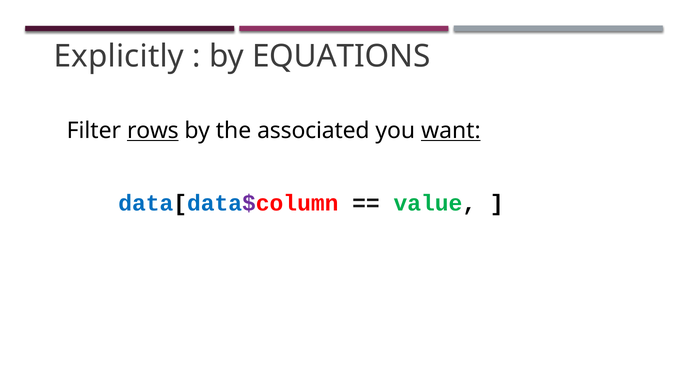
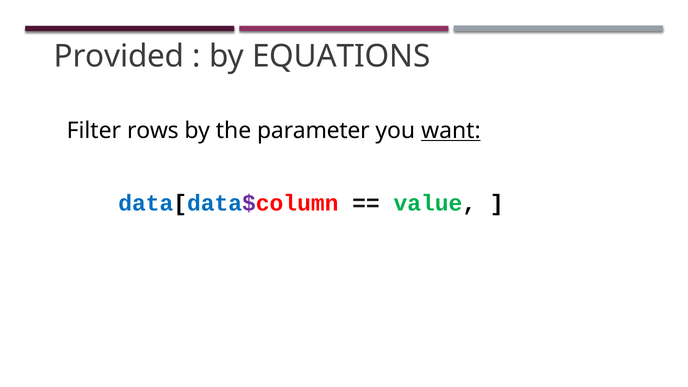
Explicitly: Explicitly -> Provided (119, 56)
rows underline: present -> none (153, 131)
associated: associated -> parameter (313, 131)
